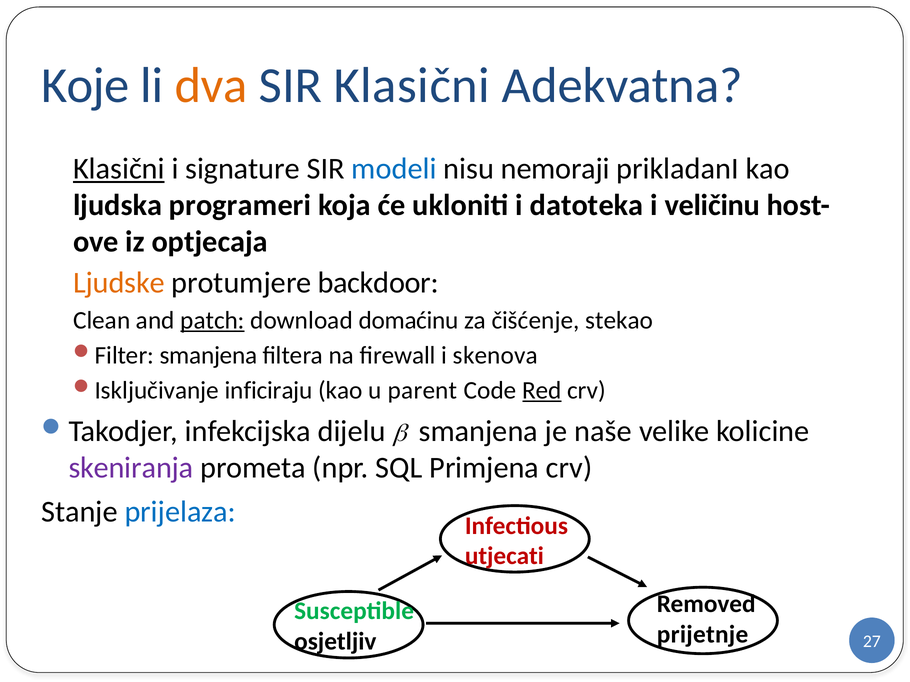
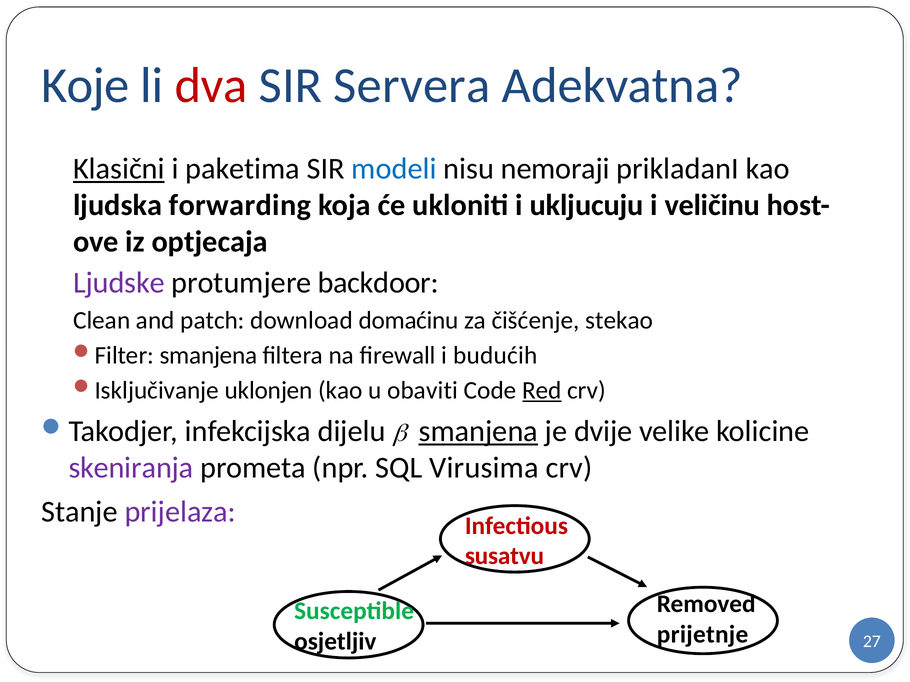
dva colour: orange -> red (211, 85)
SIR Klasični: Klasični -> Servera (412, 85)
signature: signature -> paketima (243, 169)
programeri: programeri -> forwarding (240, 205)
datoteka: datoteka -> ukljucuju (587, 205)
Ljudske colour: orange -> purple (119, 283)
patch underline: present -> none (213, 321)
skenova: skenova -> budućih (495, 356)
inficiraju: inficiraju -> uklonjen (269, 391)
parent: parent -> obaviti (423, 391)
smanjena underline: none -> present (478, 432)
naše: naše -> dvije (603, 432)
Primjena: Primjena -> Virusima (484, 468)
prijelaza colour: blue -> purple (180, 512)
utjecati: utjecati -> susatvu (504, 556)
